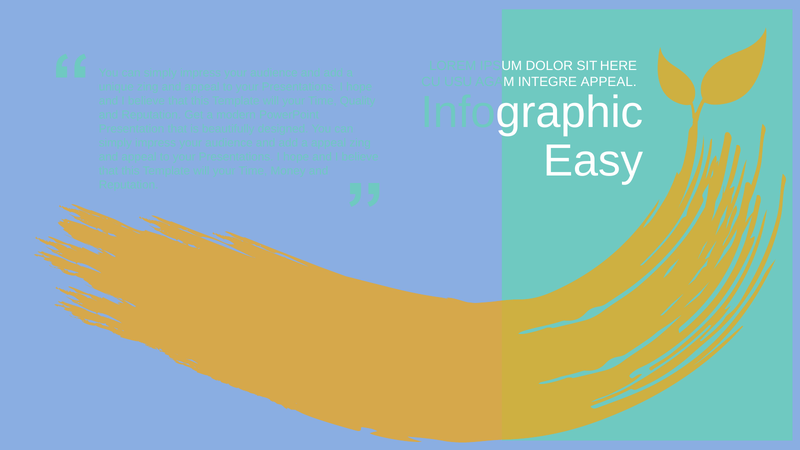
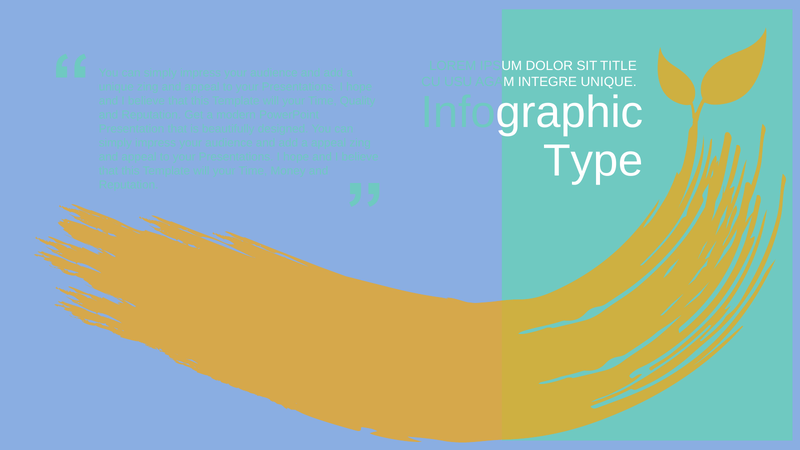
HERE: HERE -> TITLE (618, 66)
INTEGRE APPEAL: APPEAL -> UNIQUE (609, 82)
Easy: Easy -> Type (593, 161)
